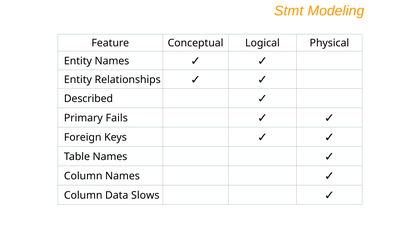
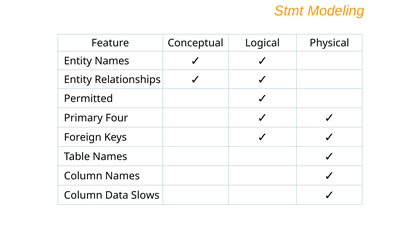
Described: Described -> Permitted (88, 99)
Fails: Fails -> Four (117, 118)
